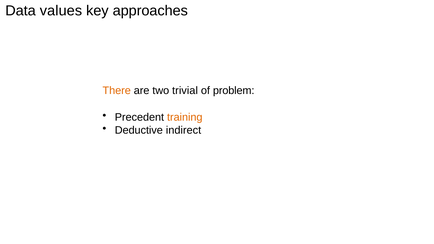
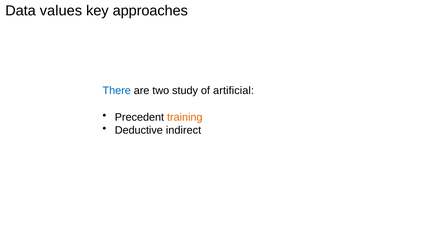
There colour: orange -> blue (117, 91)
trivial: trivial -> study (185, 91)
problem: problem -> artificial (234, 91)
